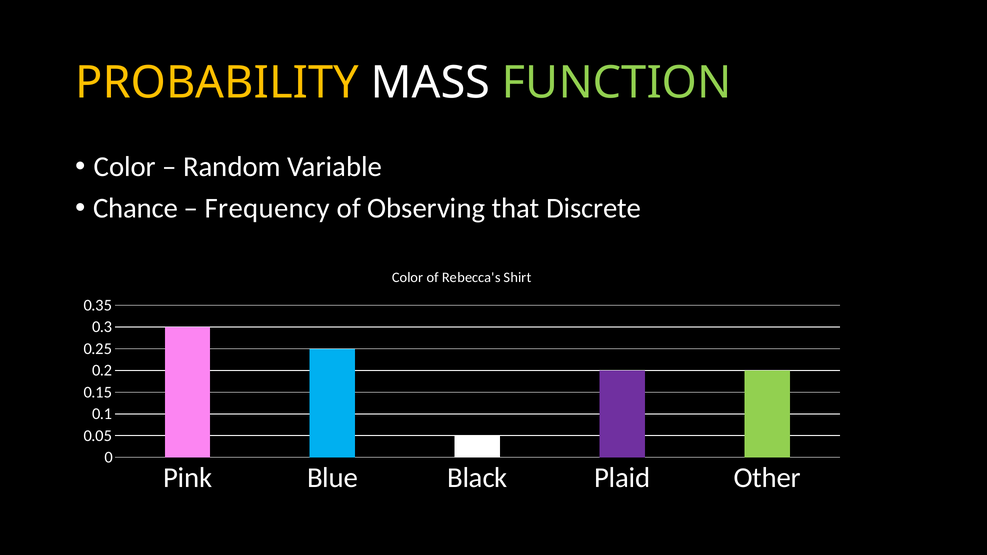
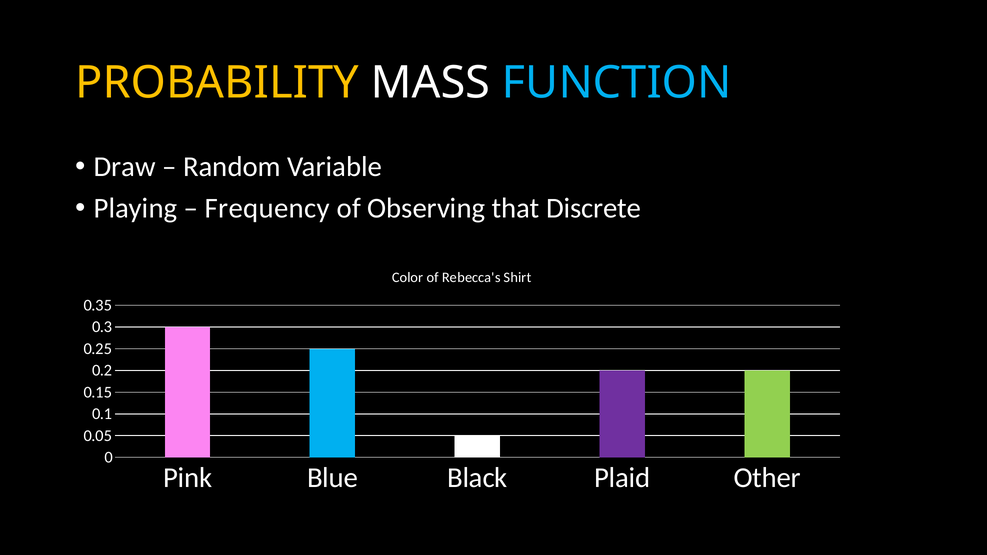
FUNCTION colour: light green -> light blue (617, 83)
Color: Color -> Draw (125, 167)
Chance: Chance -> Playing (135, 208)
